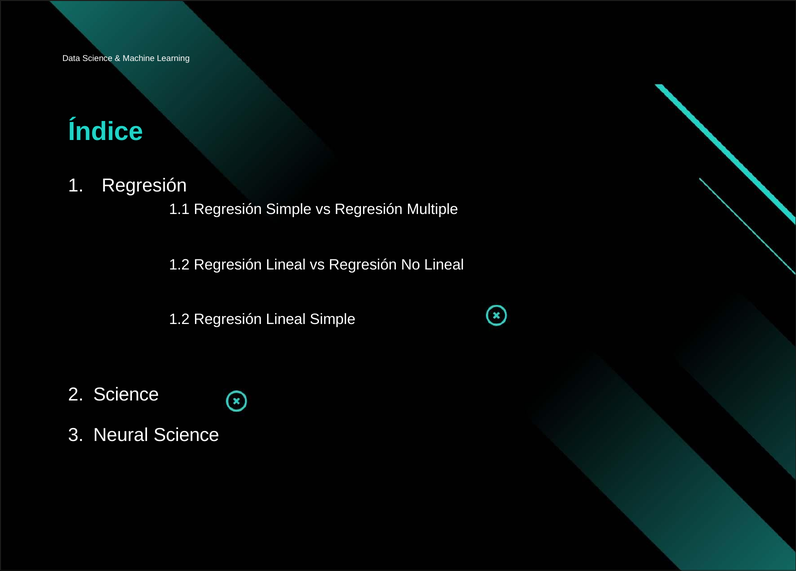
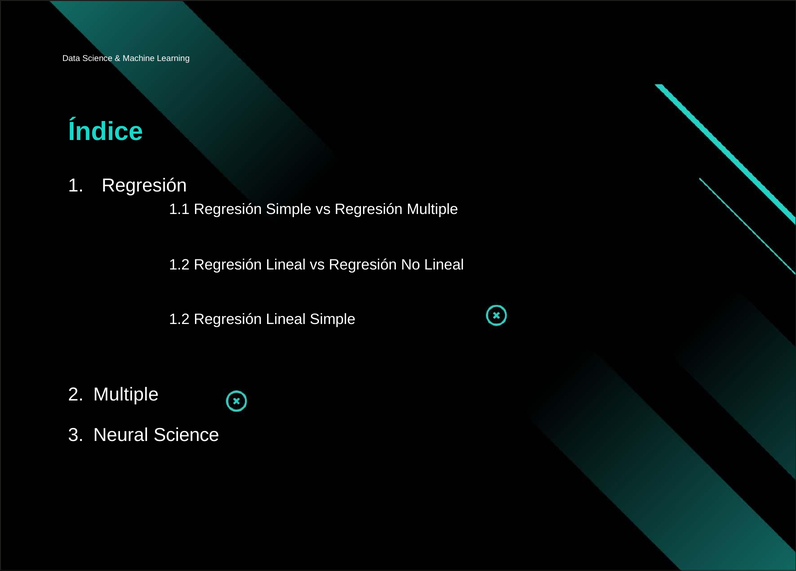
Science: Science -> Multiple (126, 394)
